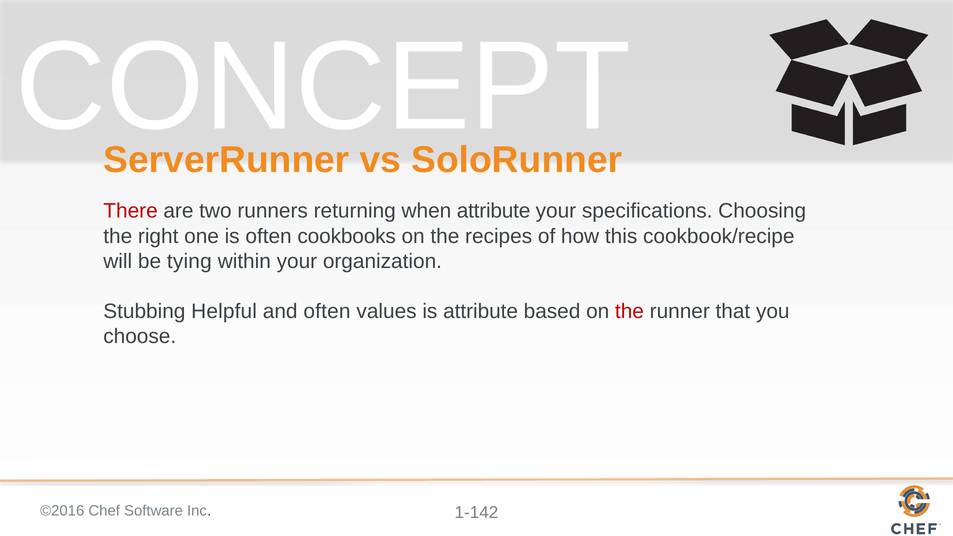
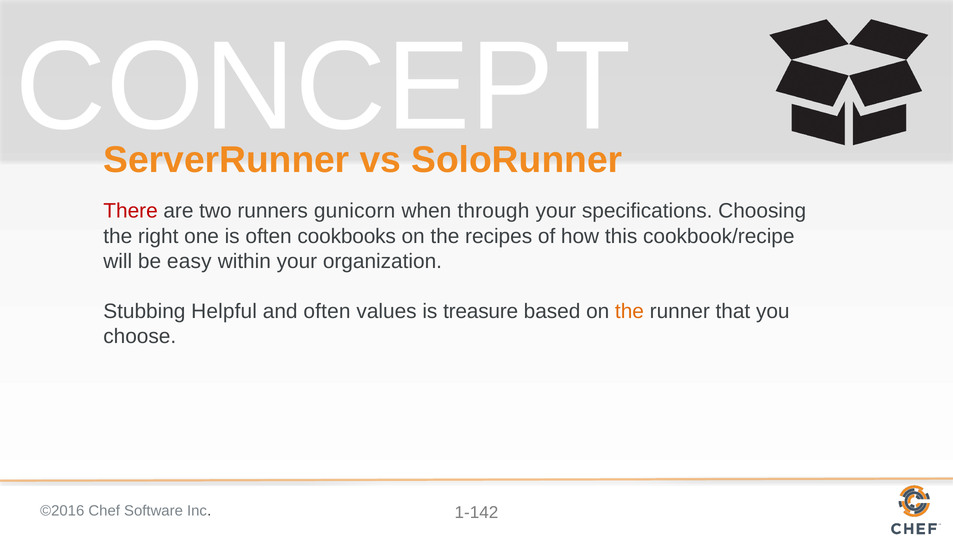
returning: returning -> gunicorn (355, 211)
when attribute: attribute -> through (493, 211)
tying: tying -> easy (189, 261)
is attribute: attribute -> treasure (481, 311)
the colour: red -> orange (629, 311)
